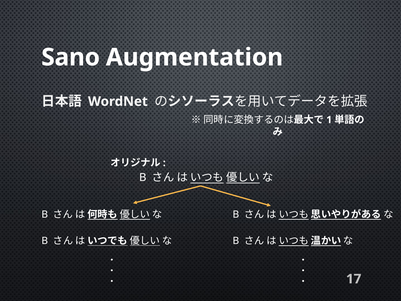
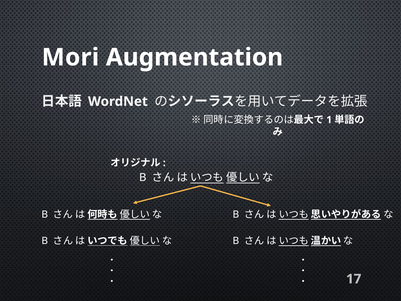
Sano: Sano -> Mori (70, 57)
